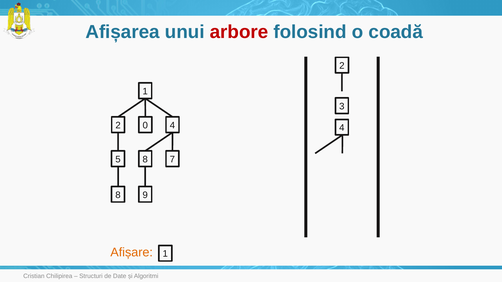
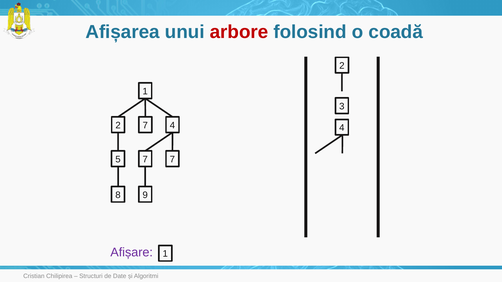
2 0: 0 -> 7 (145, 125)
5 8: 8 -> 7 (145, 159)
Afișare colour: orange -> purple (132, 253)
